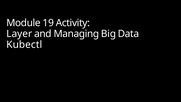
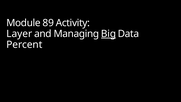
19: 19 -> 89 (48, 23)
Big underline: none -> present (108, 34)
Kubectl: Kubectl -> Percent (24, 44)
